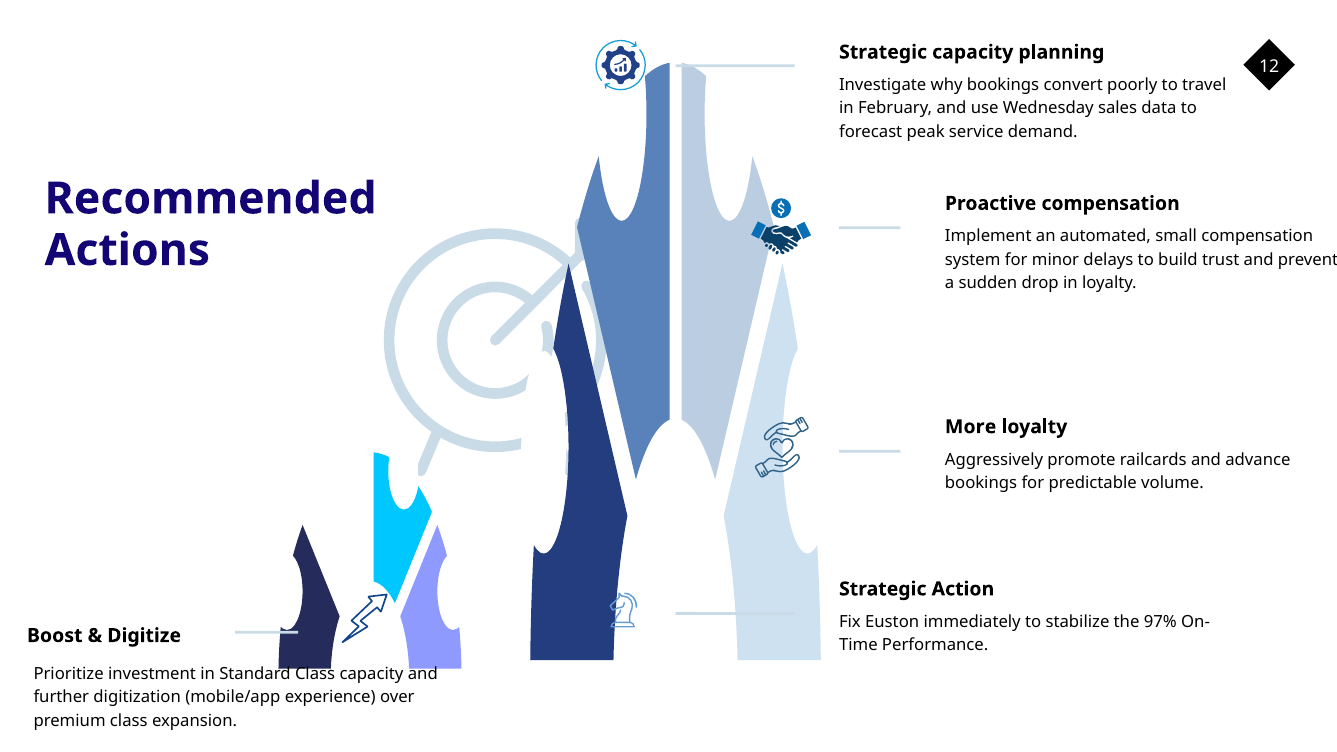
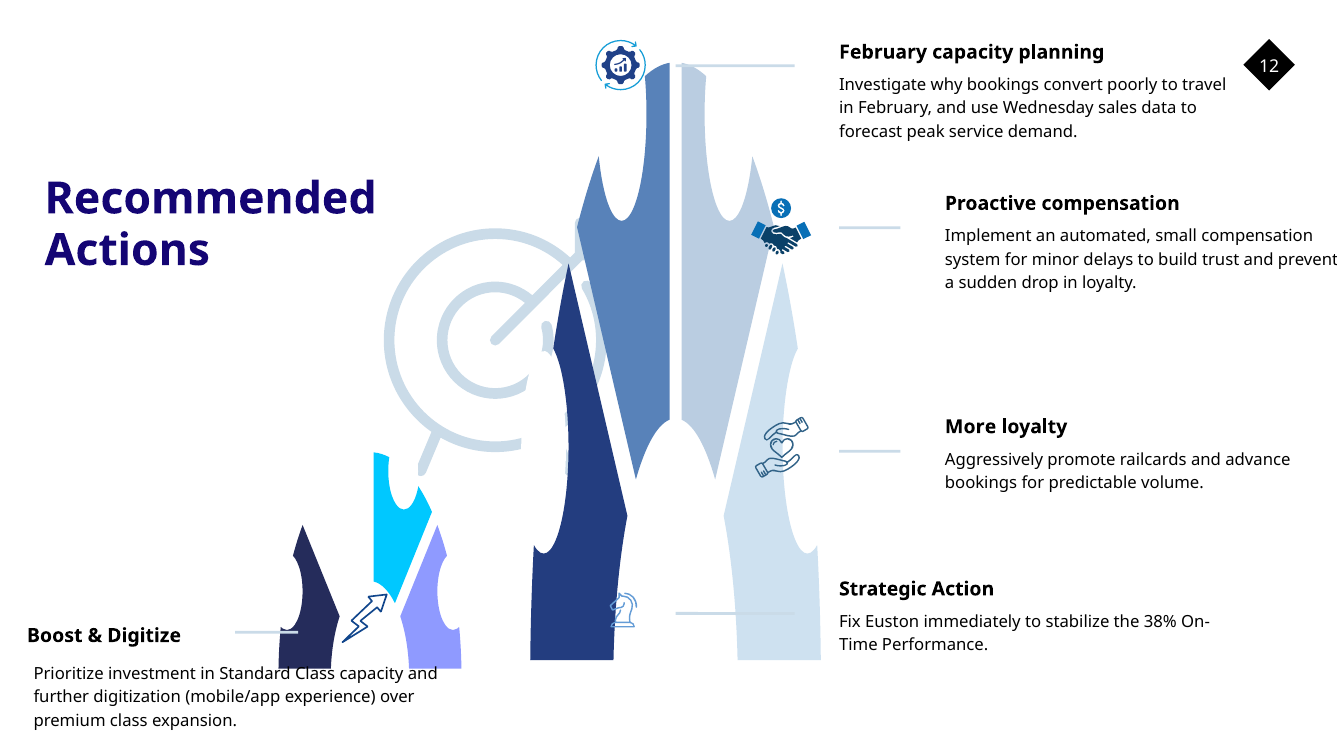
Strategic: Strategic -> February (883, 52)
97%: 97% -> 38% (1160, 622)
